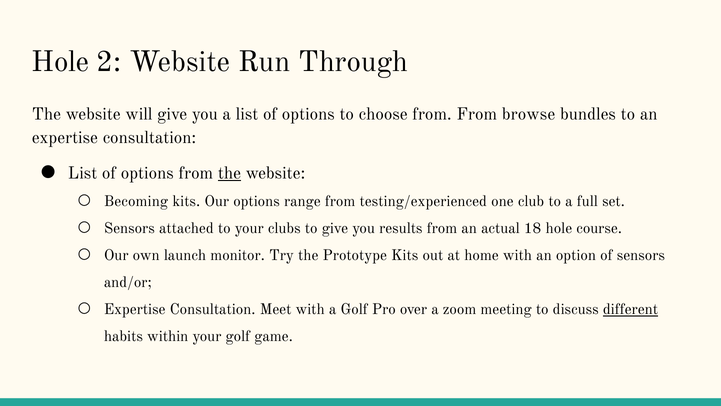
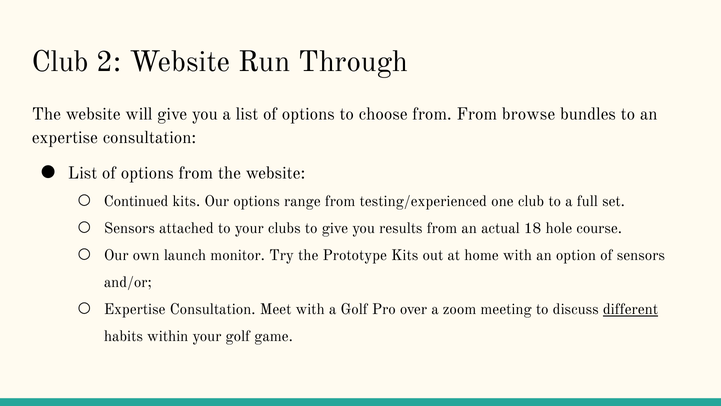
Hole: Hole -> Club (60, 62)
the underline: present -> none (229, 173)
Becoming: Becoming -> Continued (136, 201)
